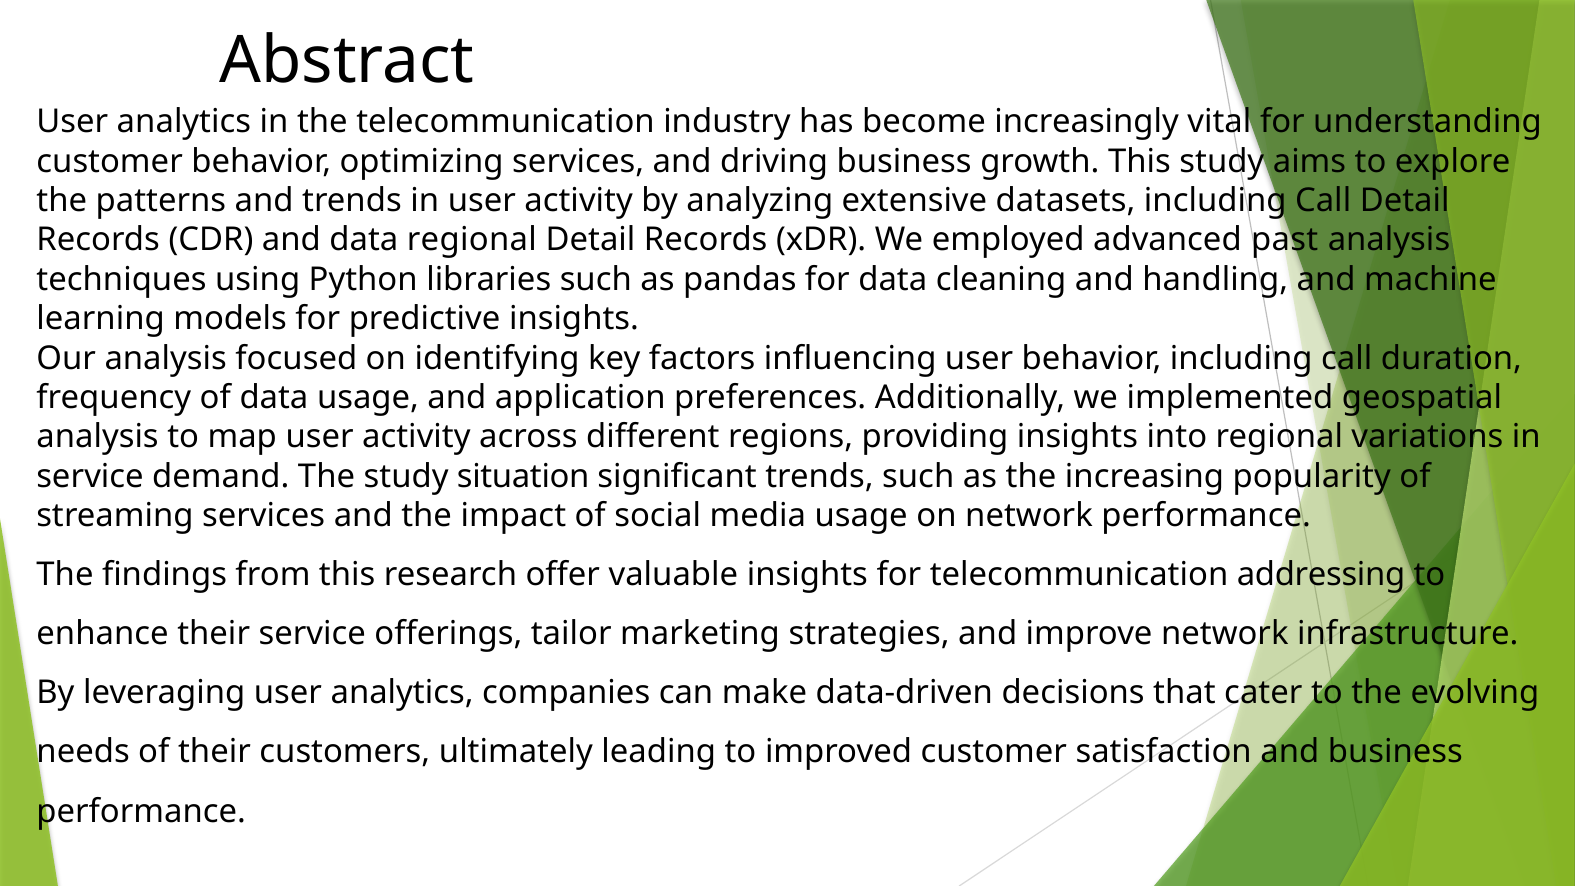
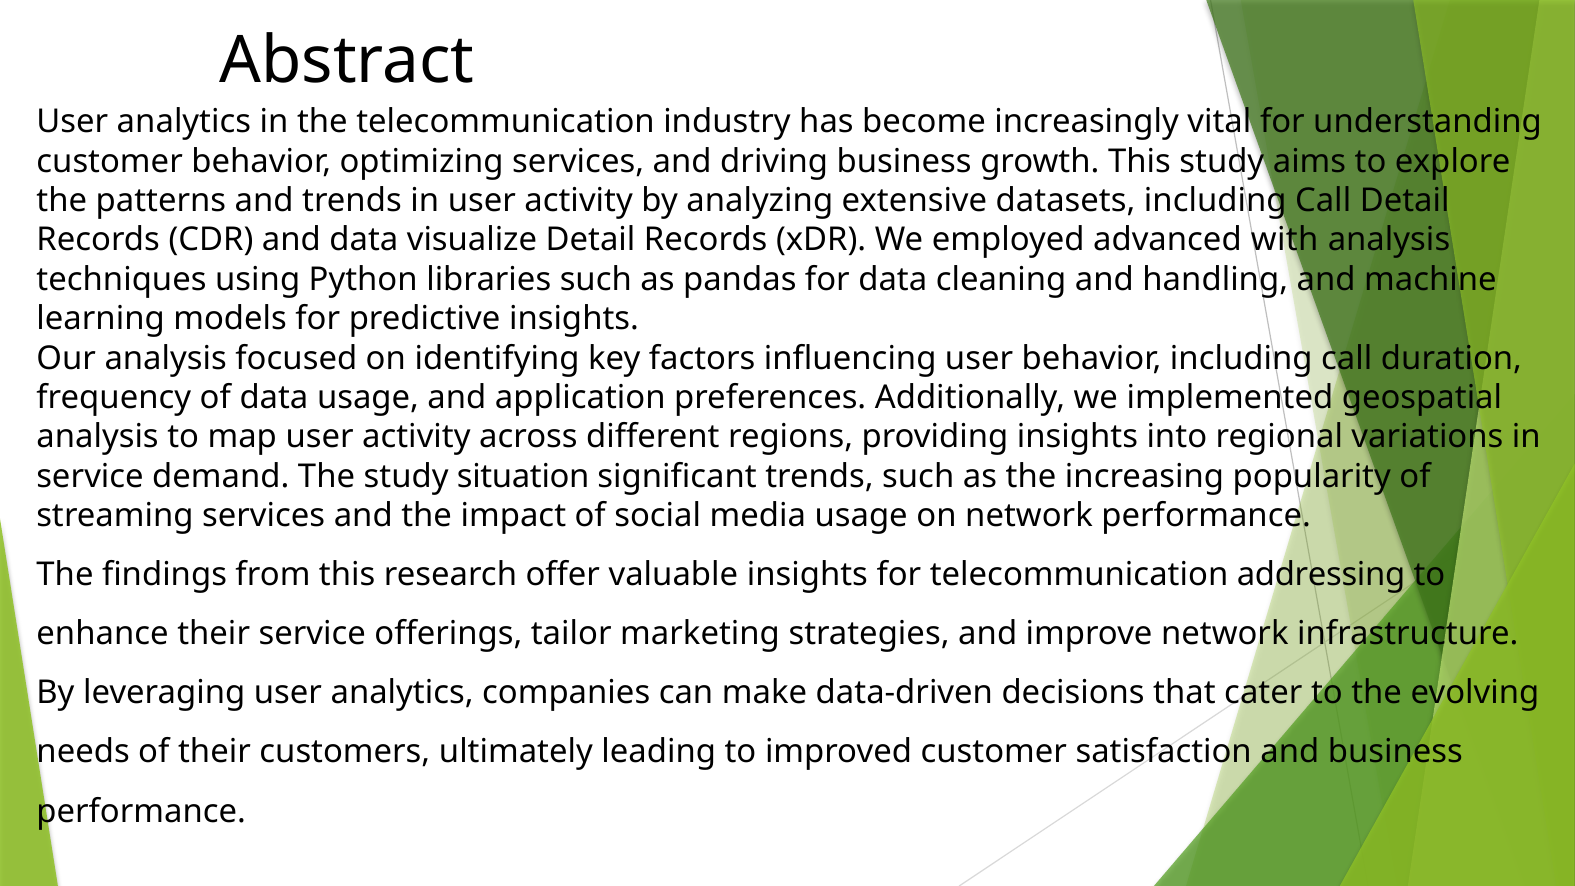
data regional: regional -> visualize (472, 240)
past: past -> with (1285, 240)
